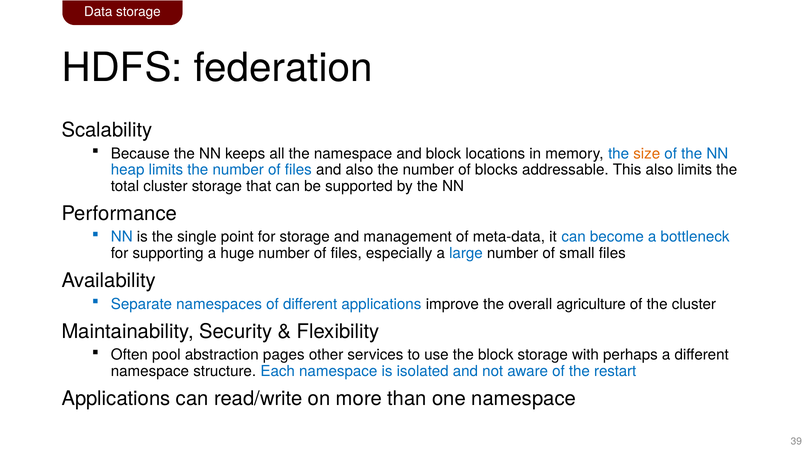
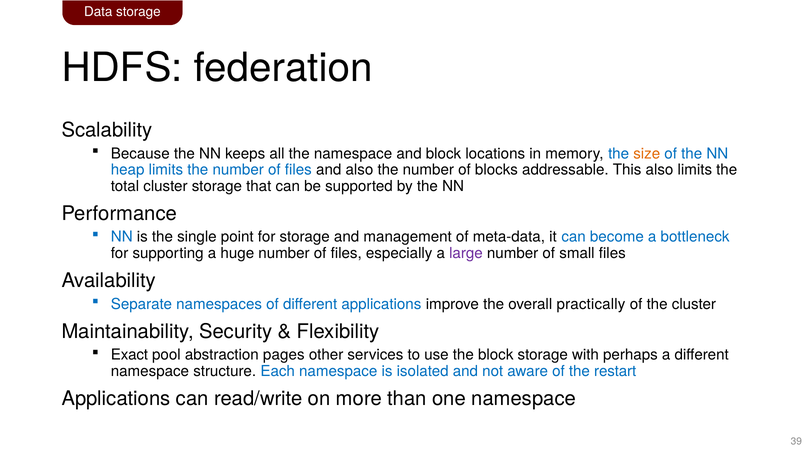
large colour: blue -> purple (466, 254)
agriculture: agriculture -> practically (591, 304)
Often: Often -> Exact (129, 355)
